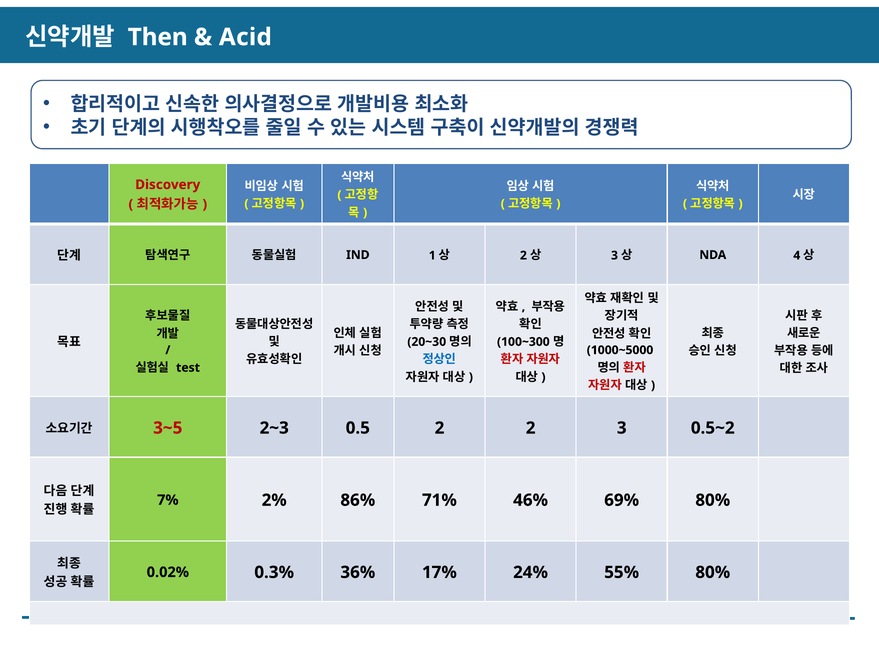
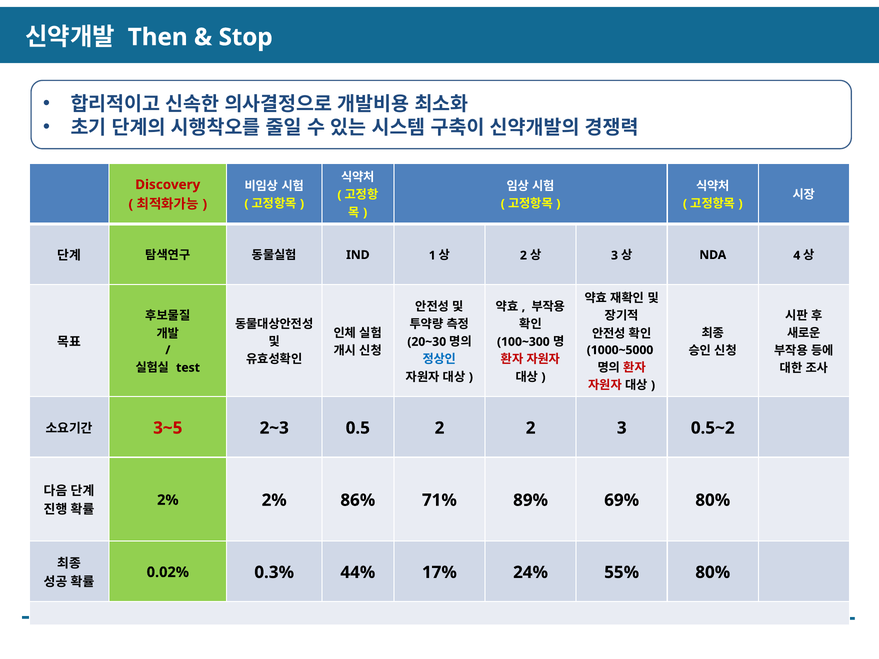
Acid: Acid -> Stop (246, 37)
7%: 7% -> 2% (168, 500)
46%: 46% -> 89% (531, 500)
36%: 36% -> 44% (358, 573)
